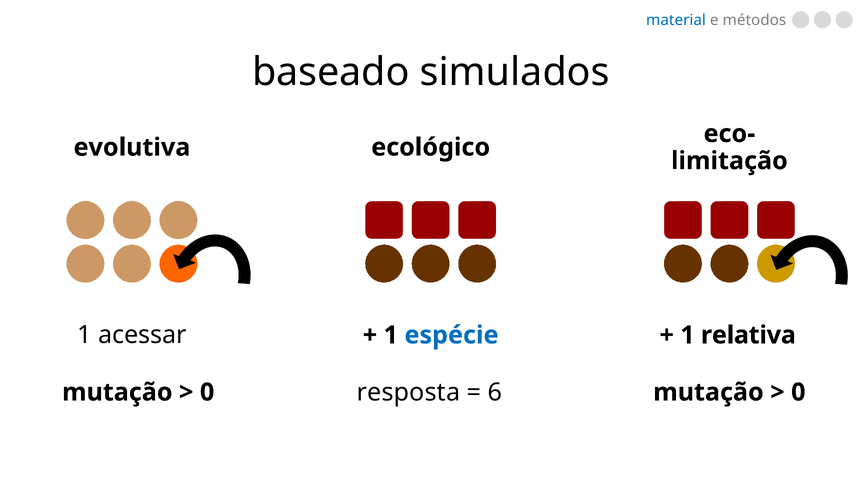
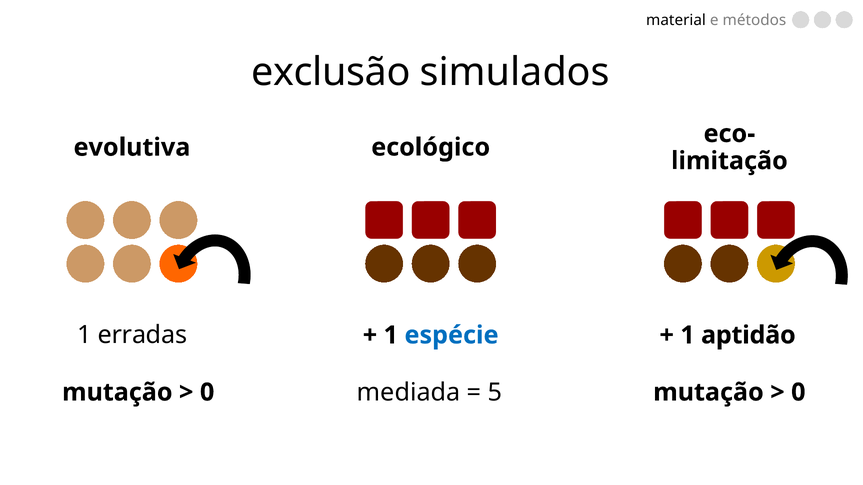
material colour: blue -> black (676, 20)
baseado: baseado -> exclusão (331, 72)
acessar: acessar -> erradas (142, 335)
relativa: relativa -> aptidão (748, 335)
resposta: resposta -> mediada (409, 393)
6: 6 -> 5 (495, 393)
